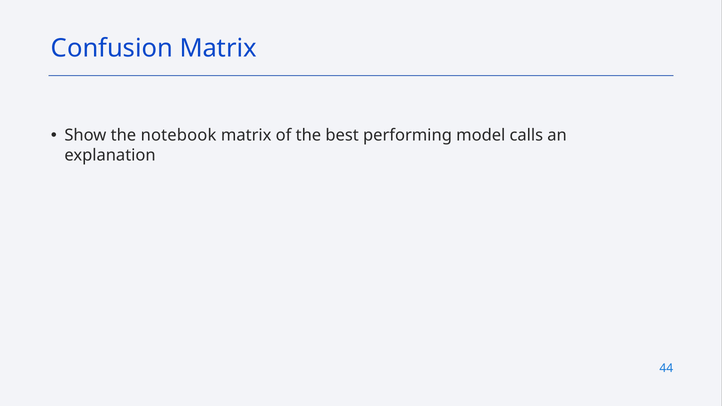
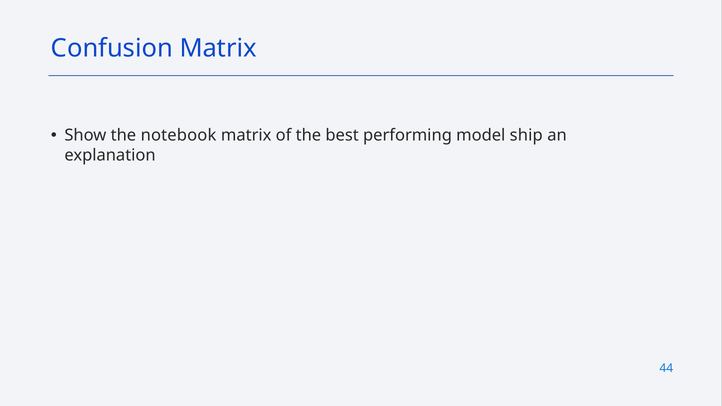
calls: calls -> ship (526, 136)
